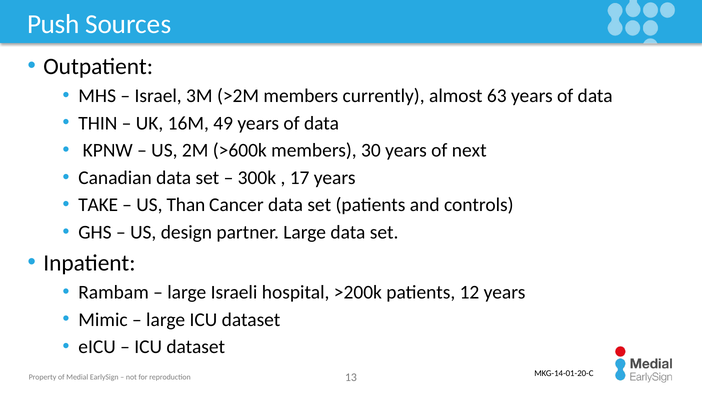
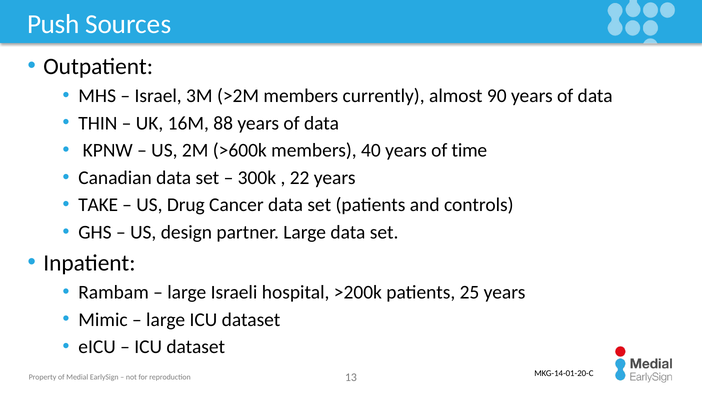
63: 63 -> 90 (497, 96)
49: 49 -> 88 (223, 123)
30: 30 -> 40 (371, 150)
next: next -> time (469, 150)
17: 17 -> 22 (300, 178)
Than: Than -> Drug (186, 205)
12: 12 -> 25 (469, 292)
